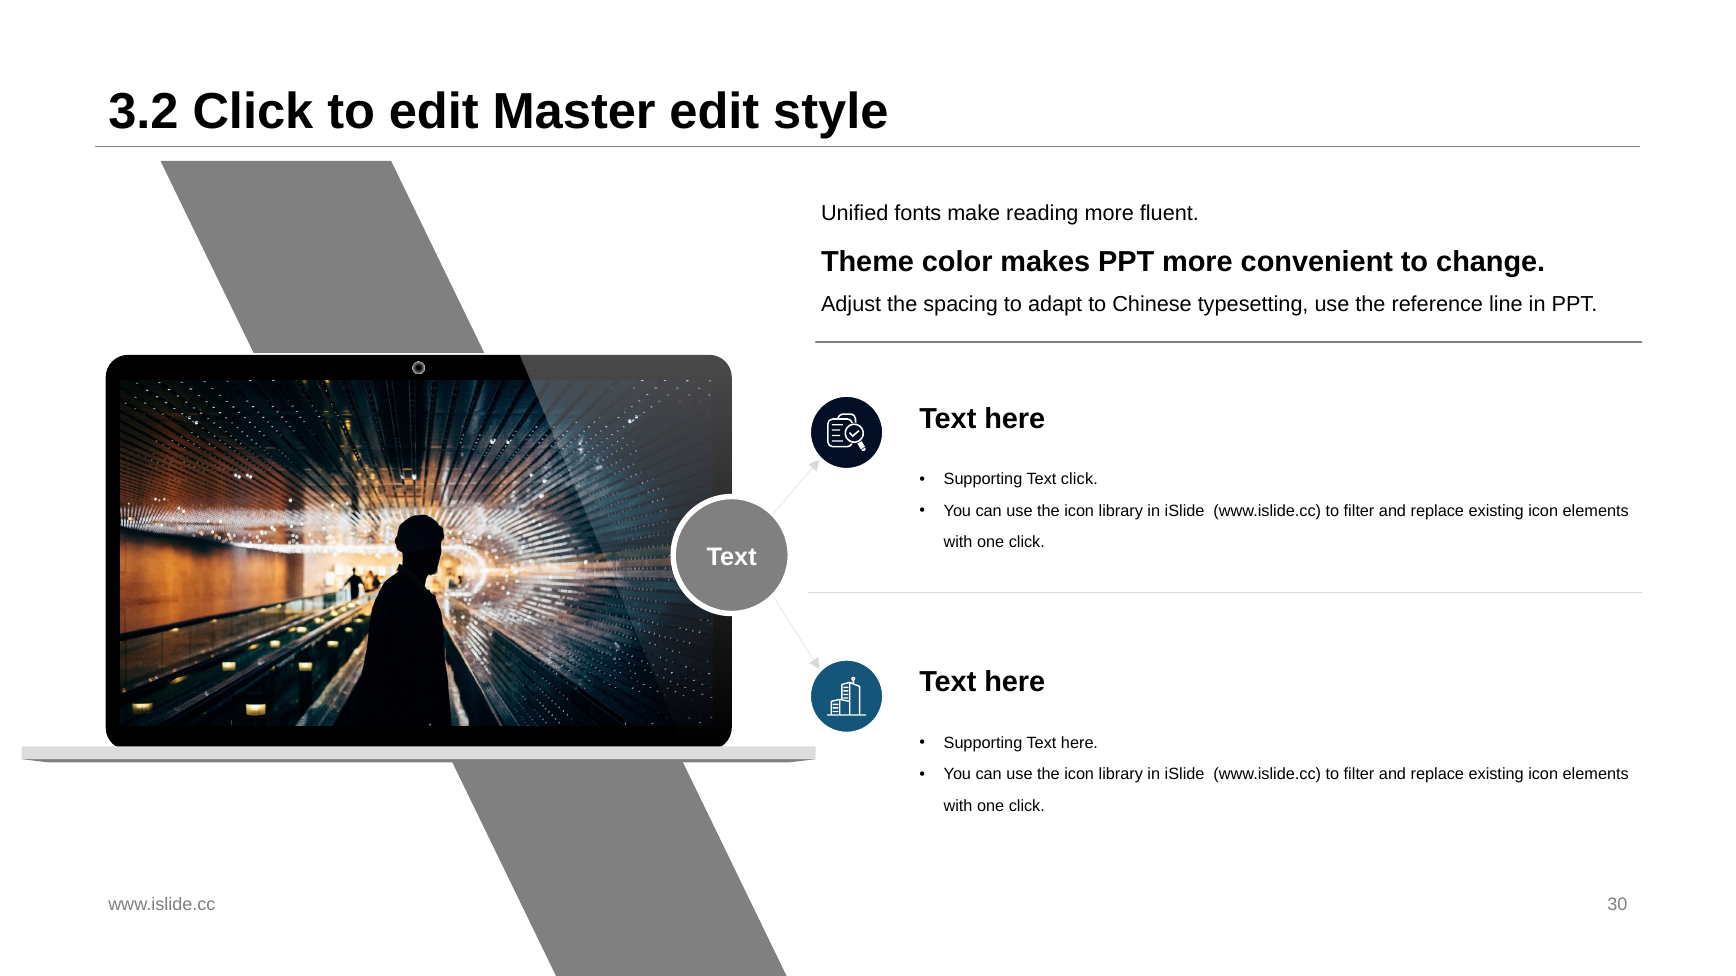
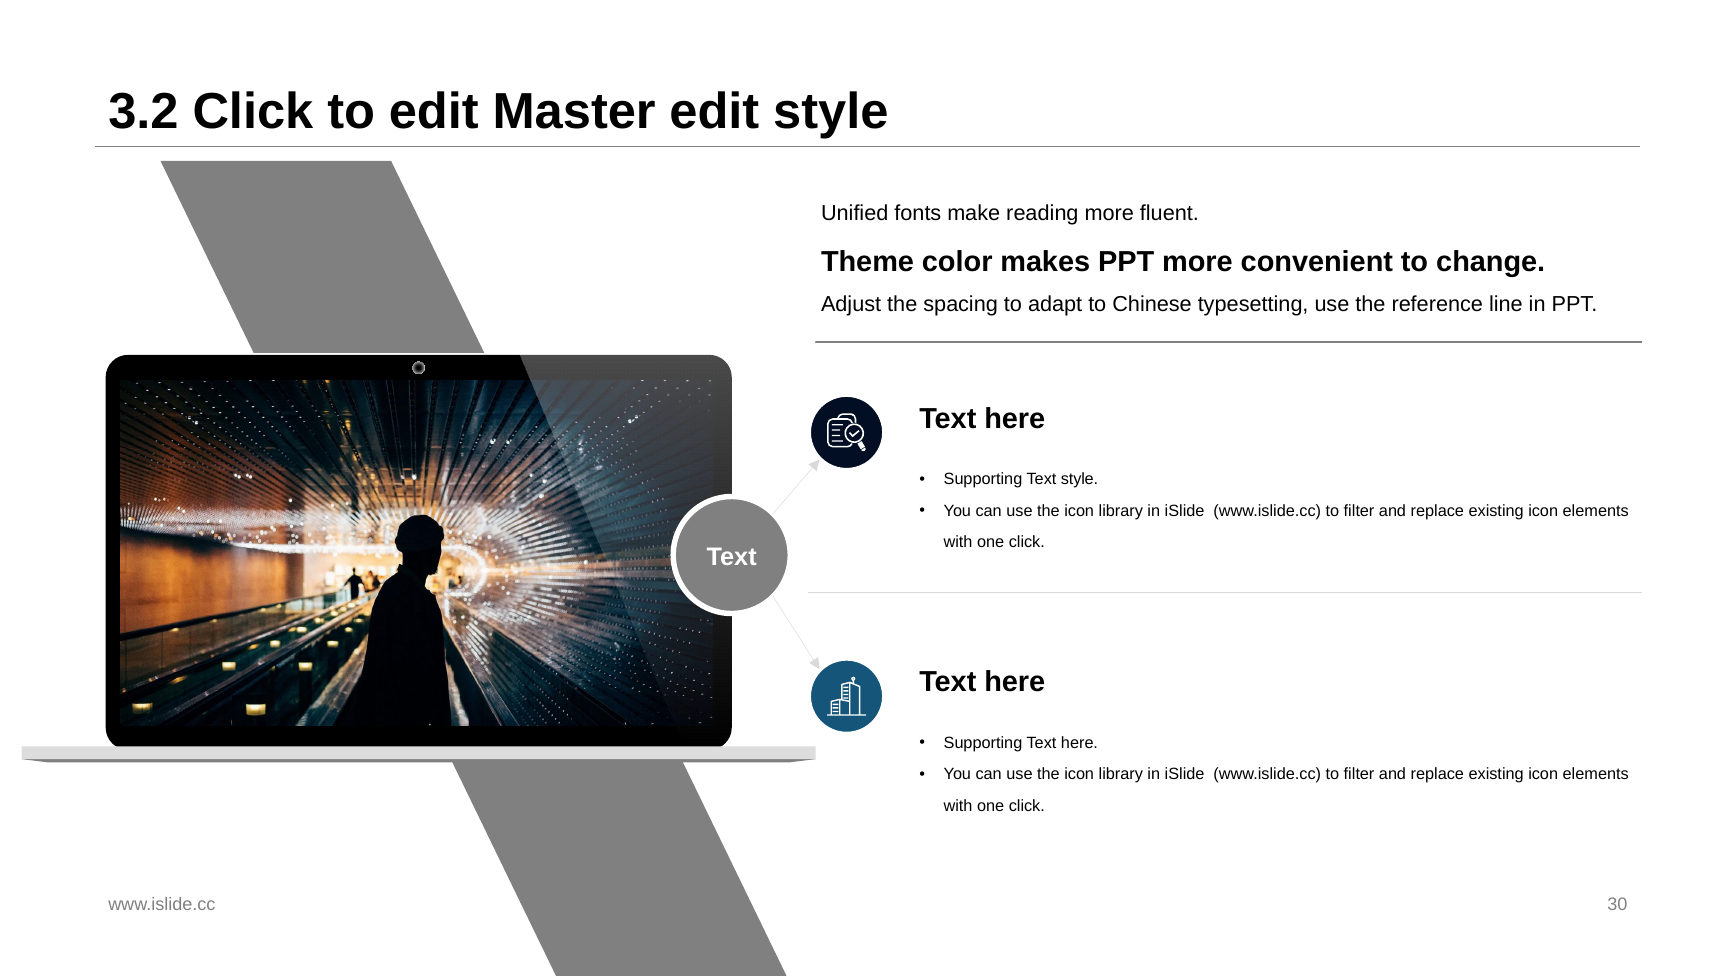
Text click: click -> style (1080, 480)
